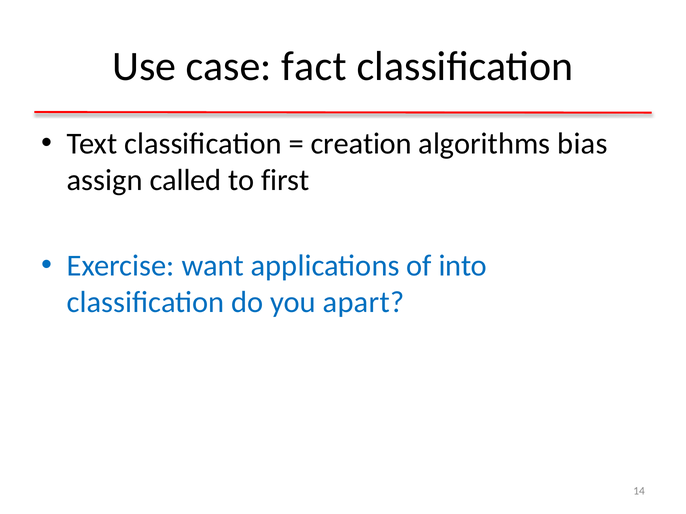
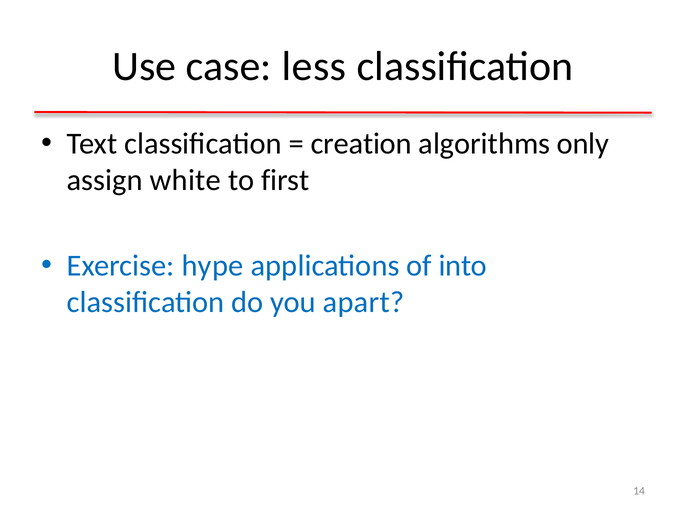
fact: fact -> less (314, 66)
bias: bias -> only (583, 144)
called: called -> white (185, 181)
want: want -> hype (213, 266)
